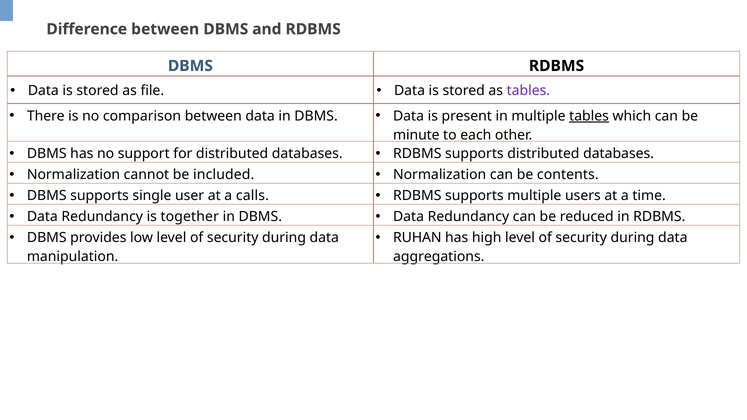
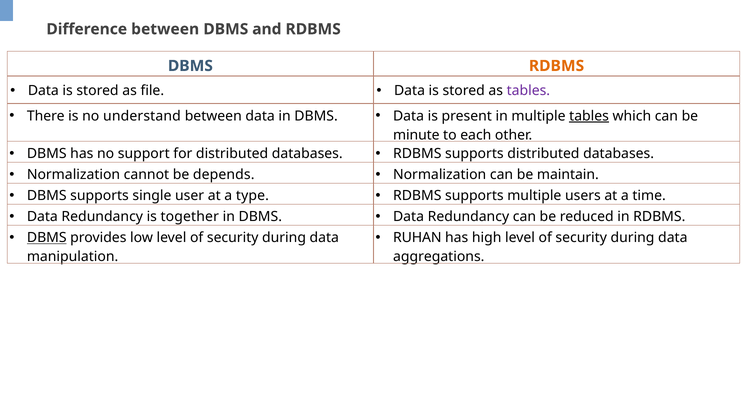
RDBMS colour: black -> orange (557, 66)
comparison: comparison -> understand (142, 116)
included: included -> depends (224, 175)
contents: contents -> maintain (568, 175)
calls: calls -> type (252, 196)
DBMS underline: none -> present (47, 238)
